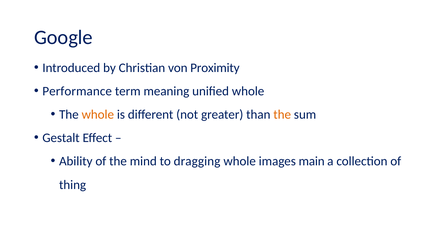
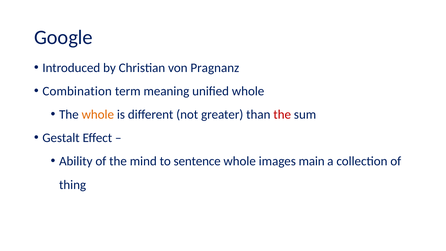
Proximity: Proximity -> Pragnanz (215, 68)
Performance: Performance -> Combination (77, 91)
the colour: orange -> red (282, 115)
dragging: dragging -> sentence (197, 161)
